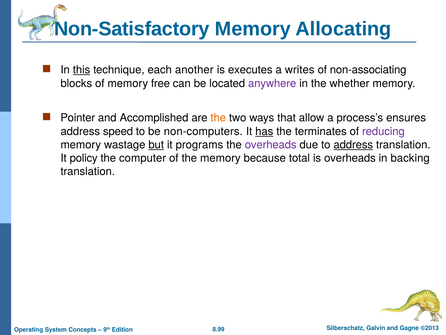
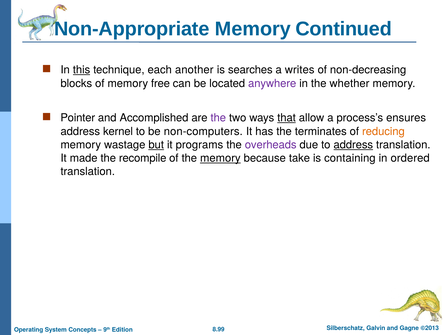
Non-Satisfactory: Non-Satisfactory -> Non-Appropriate (132, 29)
Allocating: Allocating -> Continued (344, 29)
executes: executes -> searches (250, 70)
non-associating: non-associating -> non-decreasing (368, 70)
the colour: orange -> purple (218, 118)
that underline: none -> present (287, 118)
speed: speed -> kernel (118, 131)
has underline: present -> none (264, 131)
reducing colour: purple -> orange (383, 131)
policy: policy -> made (84, 158)
computer: computer -> recompile (143, 158)
memory underline: none -> present (220, 158)
total: total -> take (299, 158)
is overheads: overheads -> containing (350, 158)
backing: backing -> ordered (410, 158)
